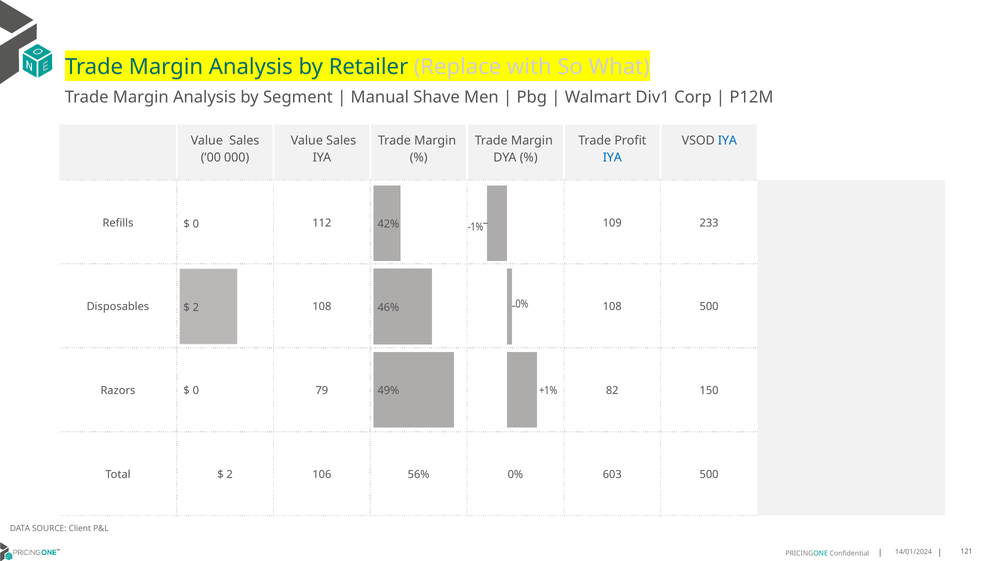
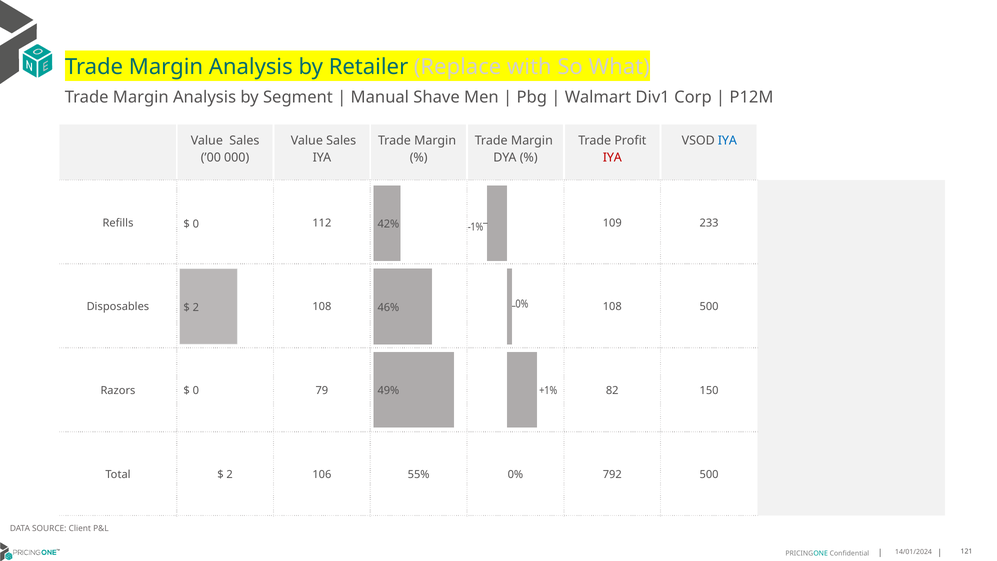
IYA colour: blue -> red (612, 157)
56%: 56% -> 55% (419, 475)
603: 603 -> 792 (612, 475)
